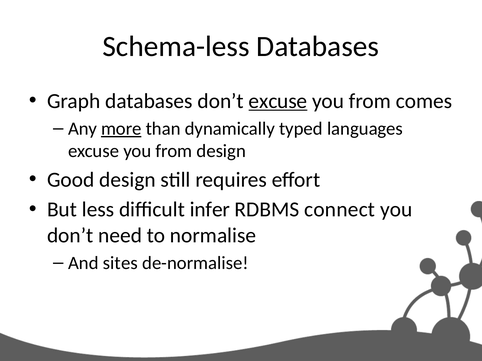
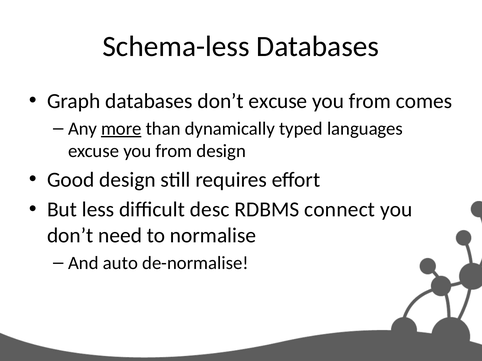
excuse underline: present -> none (278, 101)
infer: infer -> desc (210, 210)
sites: sites -> auto (120, 263)
